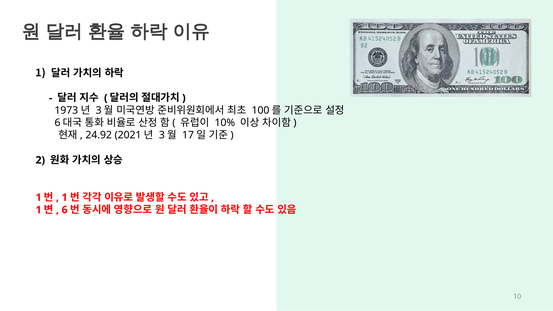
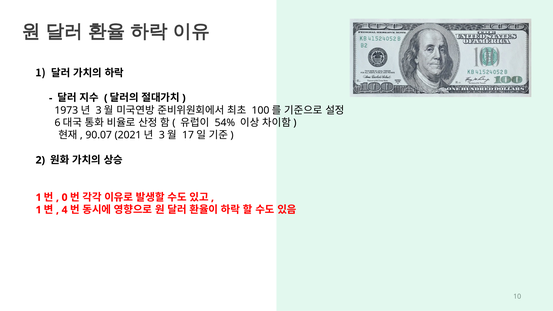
10%: 10% -> 54% (225, 123)
24.92: 24.92 -> 90.07 (99, 135)
1: 1 -> 0 (65, 197)
6: 6 -> 4 (65, 210)
